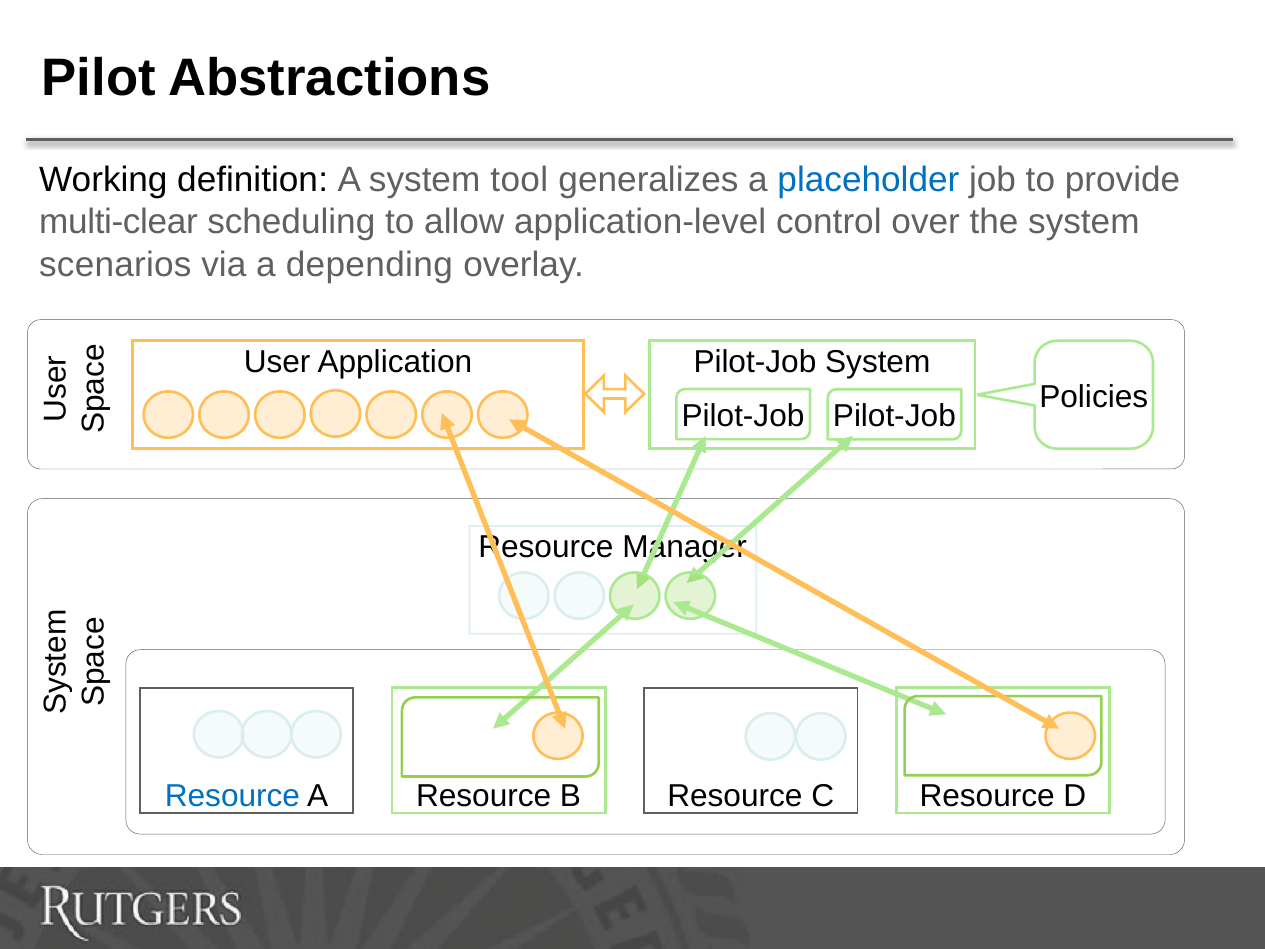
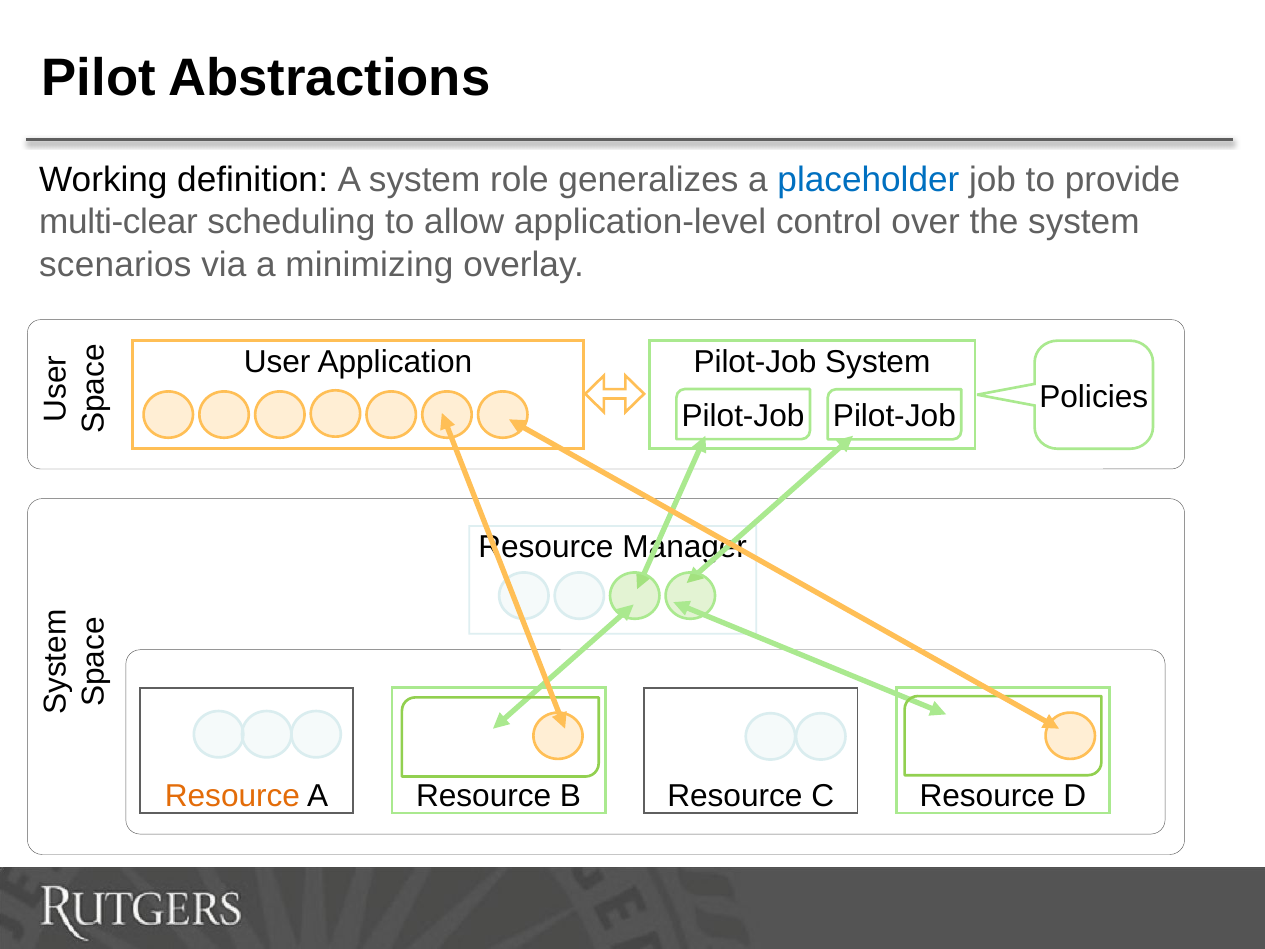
tool: tool -> role (519, 180)
depending: depending -> minimizing (369, 264)
Resource colour: blue -> orange (232, 796)
